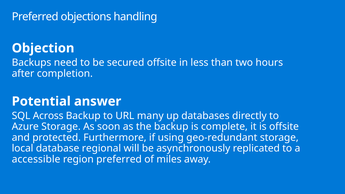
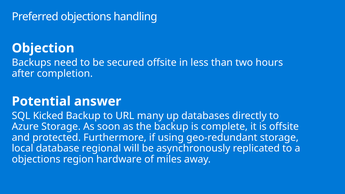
Across: Across -> Kicked (48, 116)
accessible: accessible -> objections (36, 159)
region preferred: preferred -> hardware (119, 159)
